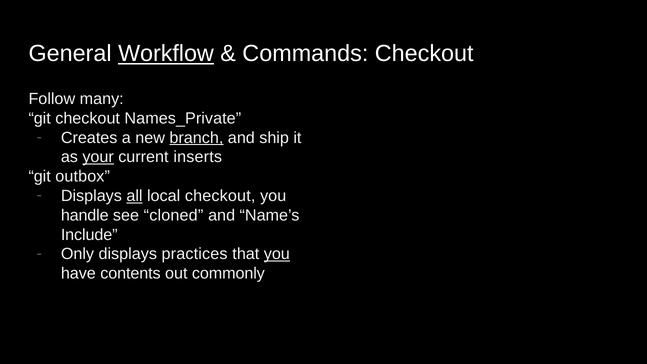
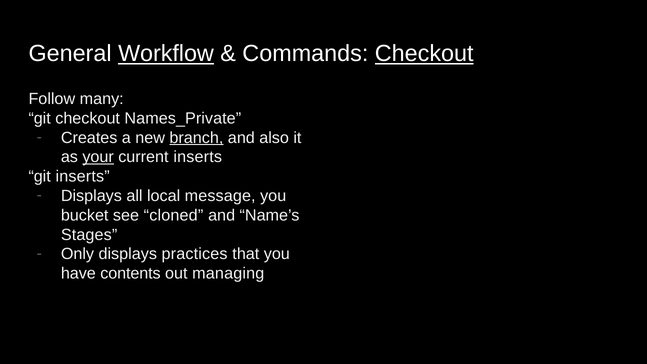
Checkout underline: none -> present (424, 54)
ship: ship -> also (274, 138)
git outbox: outbox -> inserts (83, 176)
all underline: present -> none (134, 196)
local checkout: checkout -> message (220, 196)
handle: handle -> bucket (85, 215)
Include: Include -> Stages (89, 235)
you underline: present -> none (277, 254)
commonly: commonly -> managing (228, 274)
